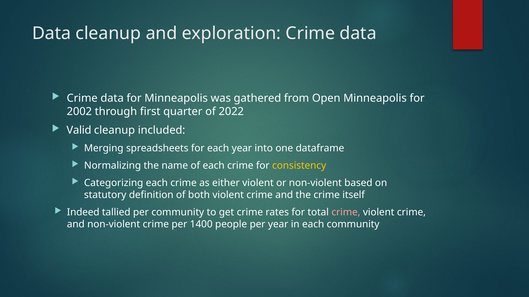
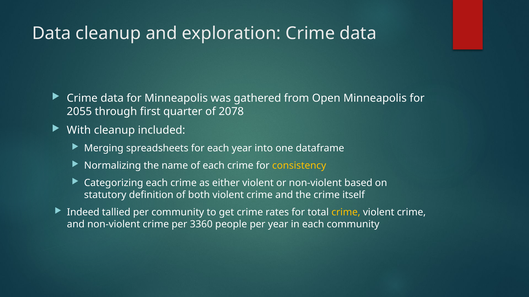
2002: 2002 -> 2055 (79, 112)
2022: 2022 -> 2078 (231, 112)
Valid: Valid -> With (79, 130)
crime colour: pink -> yellow (346, 213)
1400: 1400 -> 3360 (201, 225)
